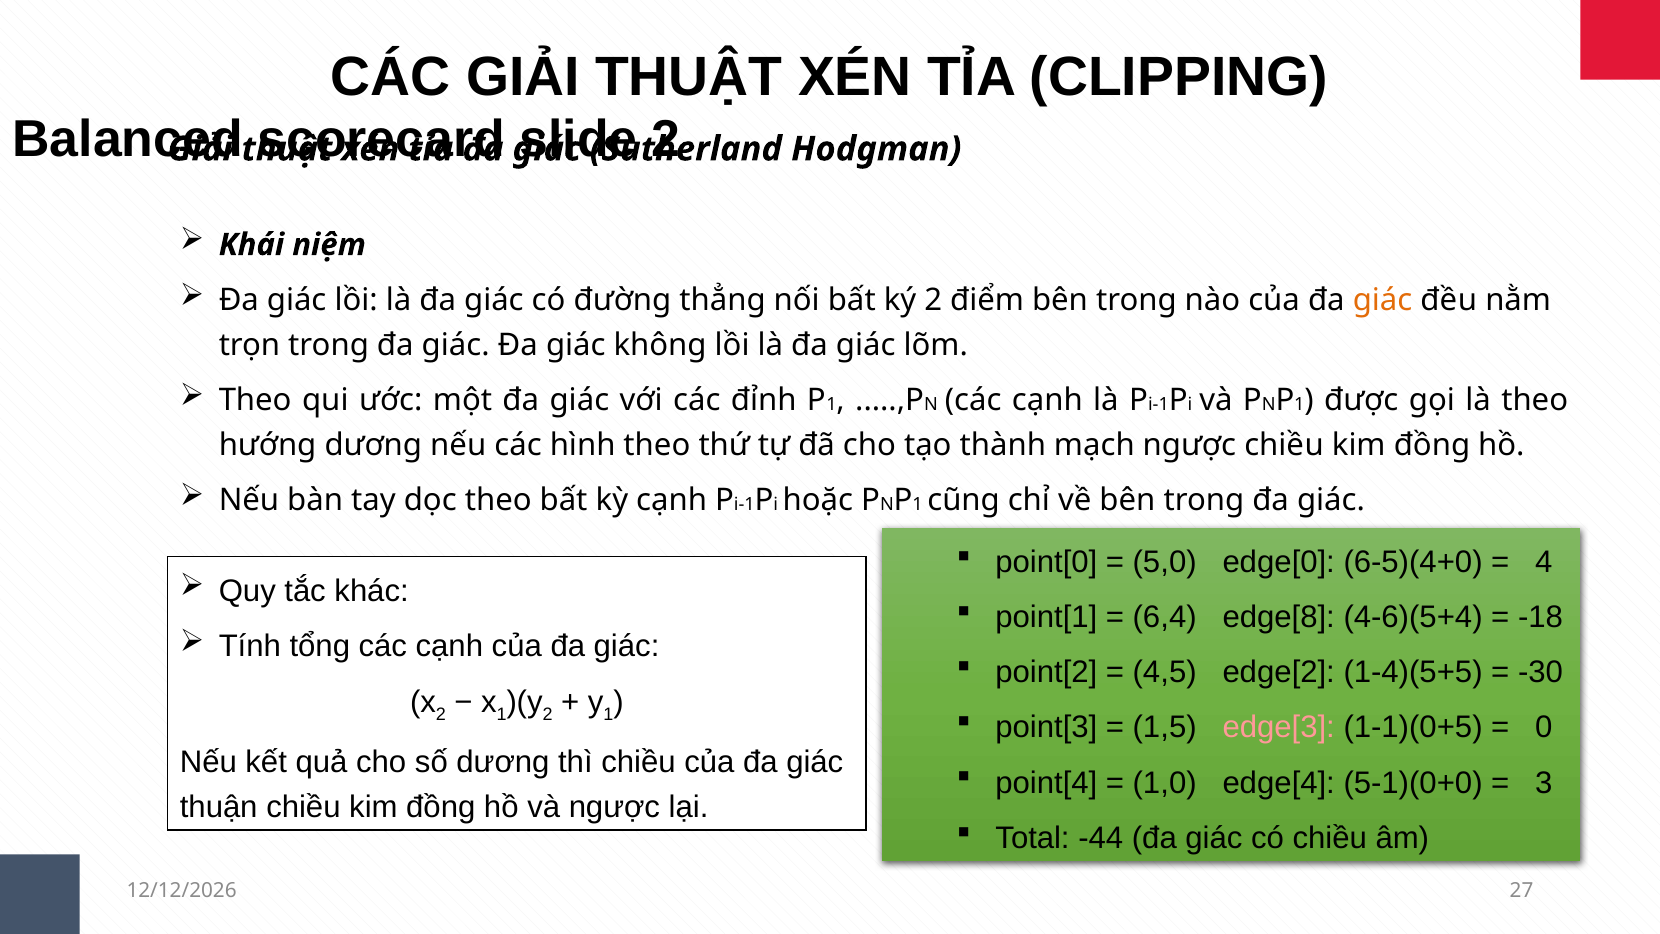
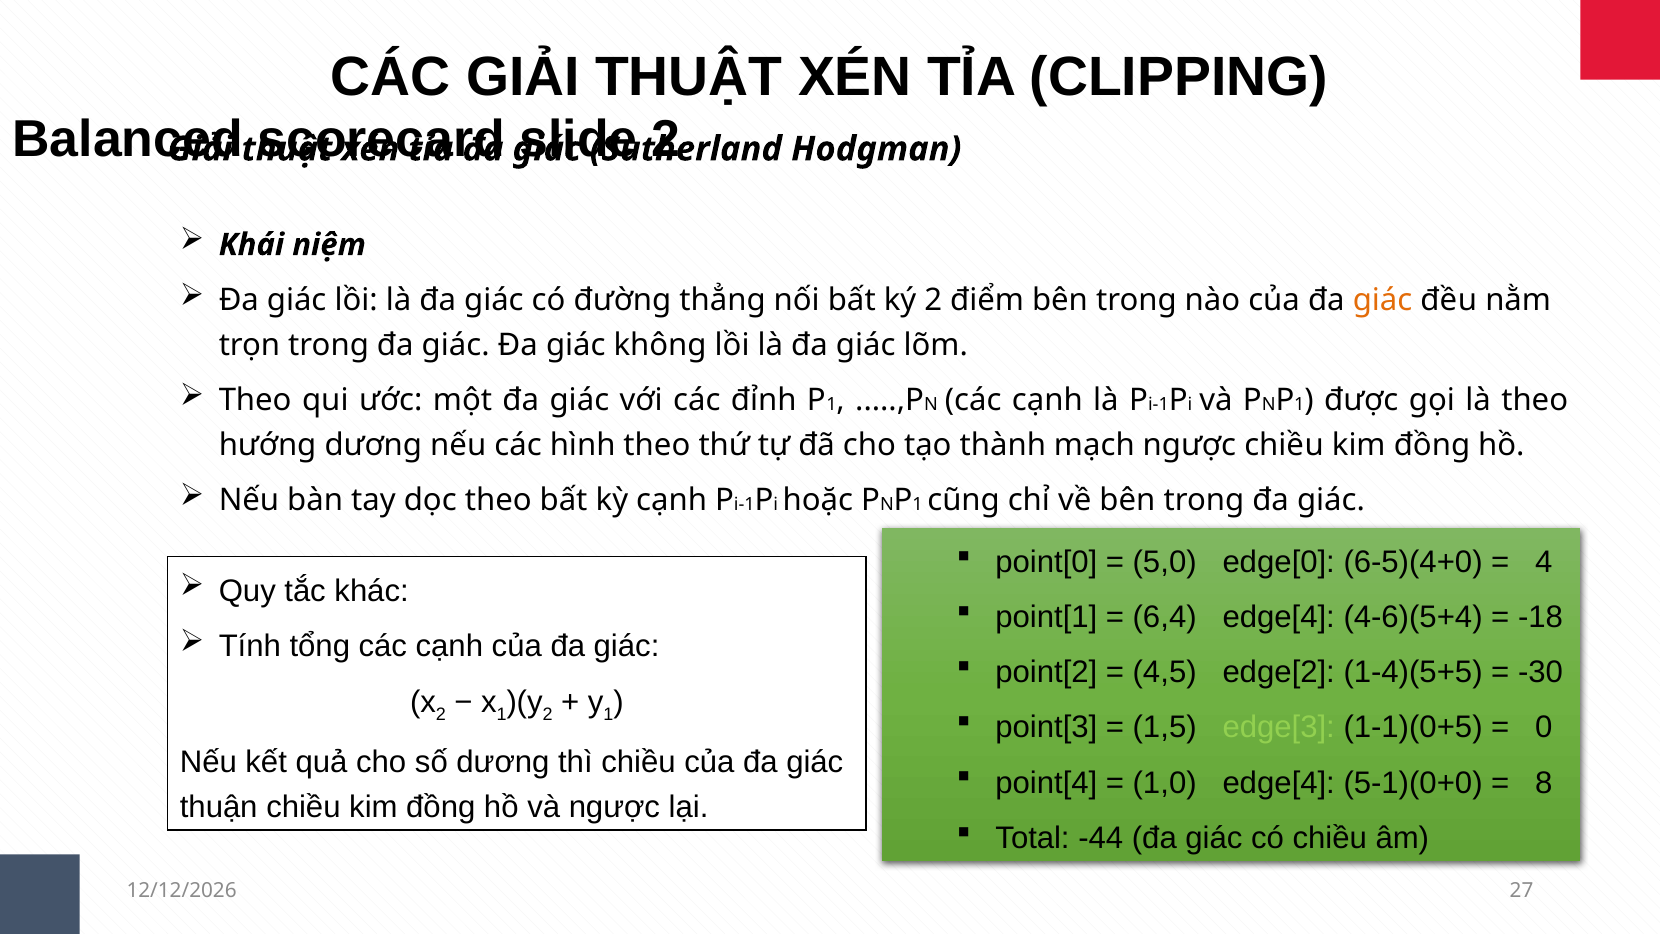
6,4 edge[8: edge[8 -> edge[4 (1279, 617)
edge[3 colour: pink -> light green (1279, 727)
3: 3 -> 8 (1544, 783)
